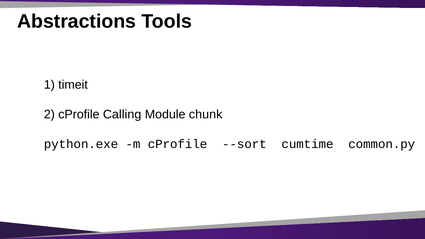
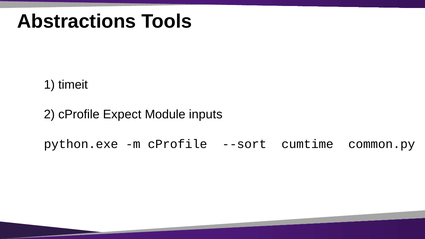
Calling: Calling -> Expect (122, 115)
chunk: chunk -> inputs (206, 115)
